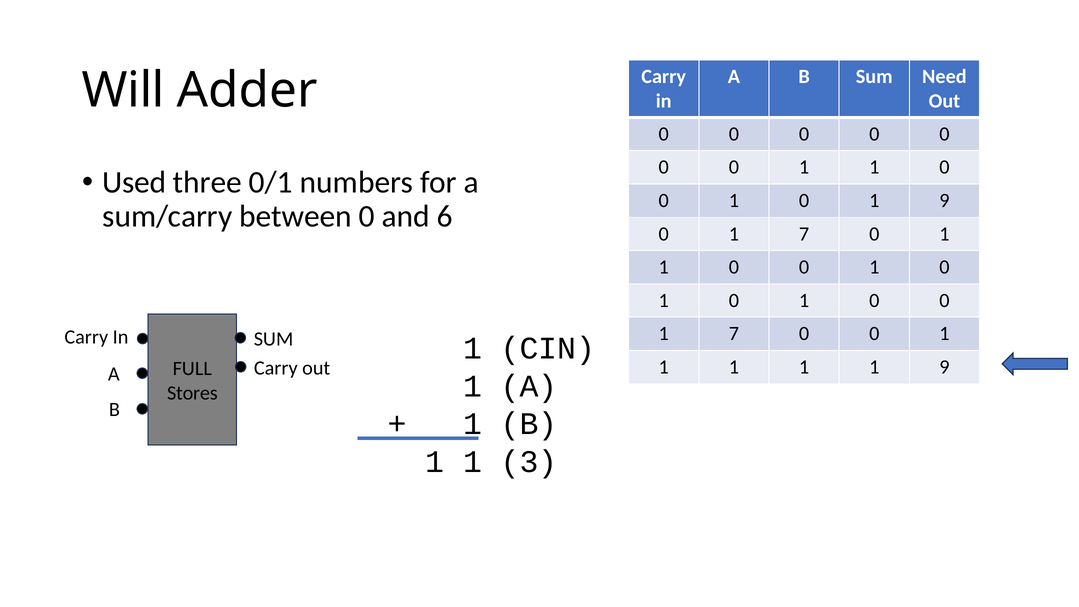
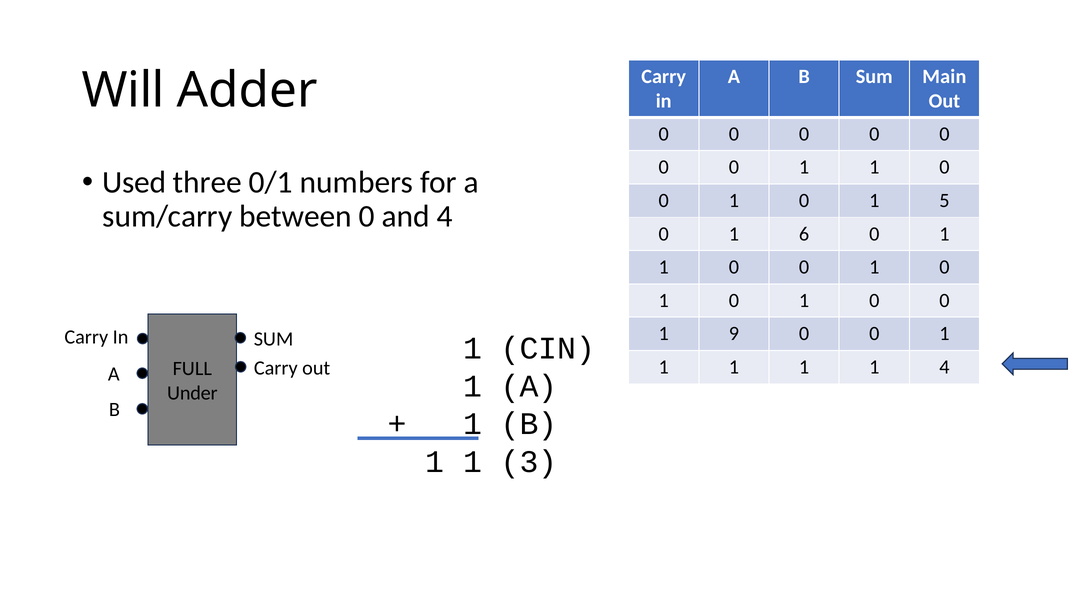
Need: Need -> Main (944, 76)
0 1 9: 9 -> 5 (944, 201)
and 6: 6 -> 4 (445, 216)
7: 7 -> 6 (804, 234)
7: 7 -> 9 (734, 334)
1 1 9: 9 -> 4 (944, 367)
Stores: Stores -> Under (192, 393)
